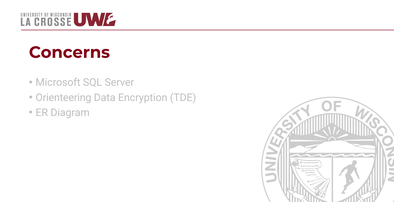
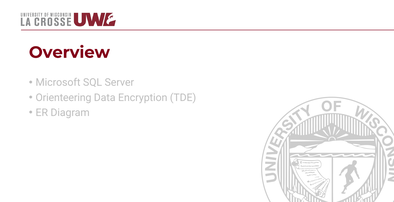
Concerns: Concerns -> Overview (69, 52)
